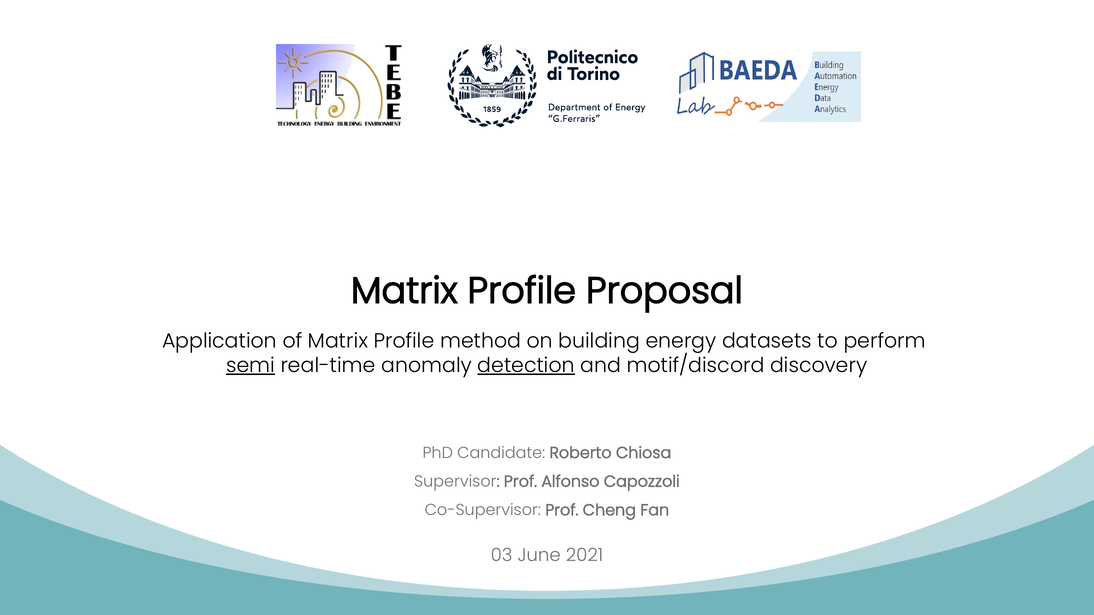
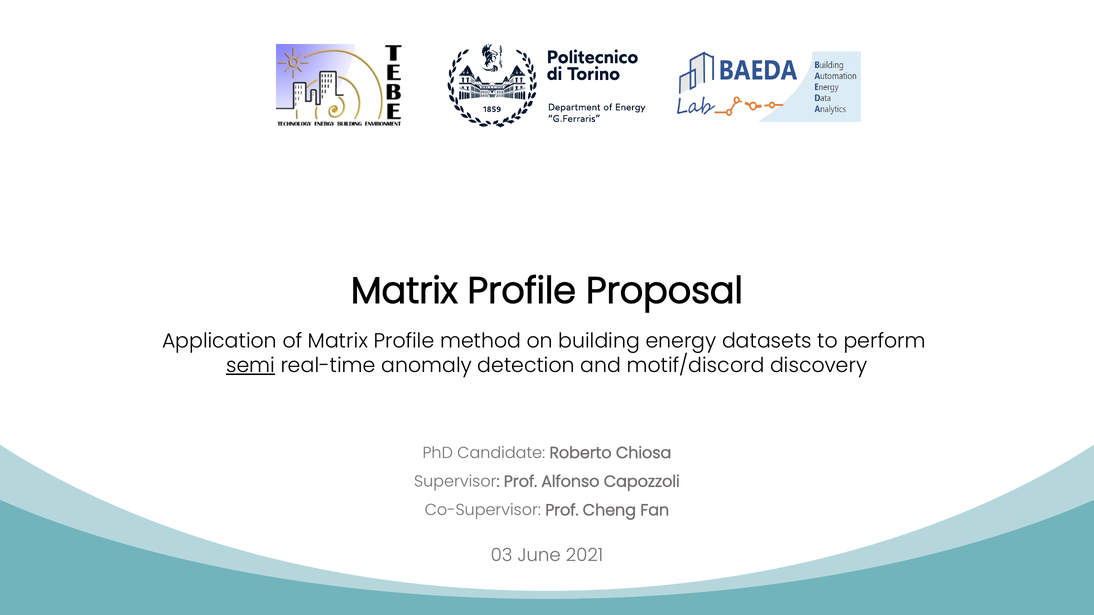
detection underline: present -> none (526, 366)
